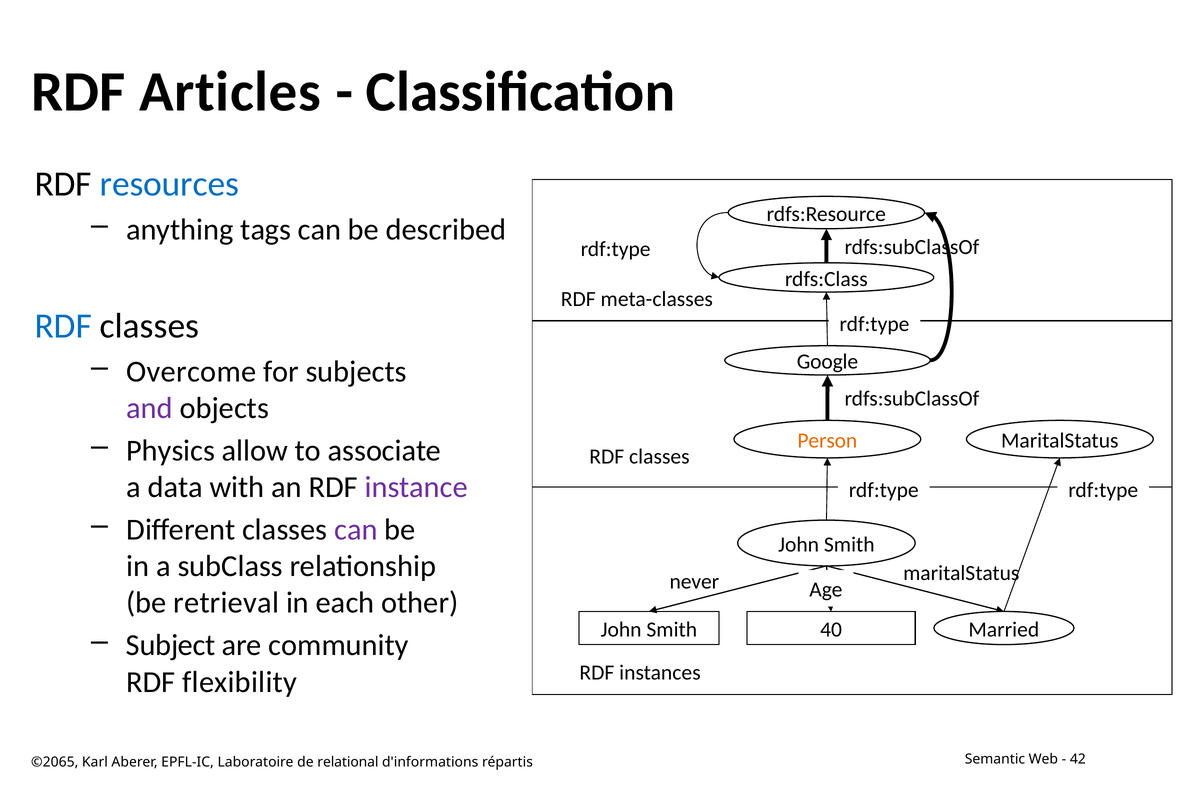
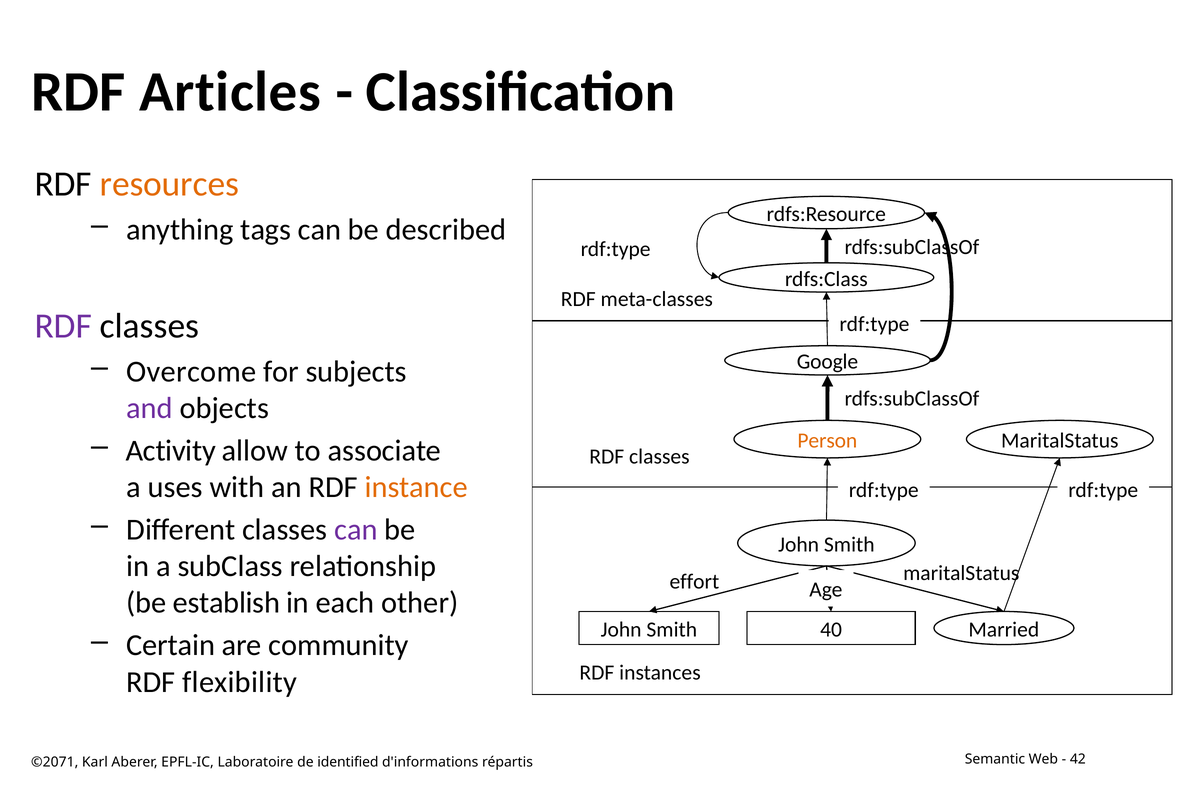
resources colour: blue -> orange (169, 184)
RDF colour: blue -> purple (63, 326)
Physics: Physics -> Activity (171, 451)
data: data -> uses (175, 487)
instance colour: purple -> orange (416, 487)
never: never -> effort (694, 581)
retrieval: retrieval -> establish (226, 603)
Subject: Subject -> Certain (171, 645)
©2065: ©2065 -> ©2071 (55, 762)
relational: relational -> identified (348, 762)
